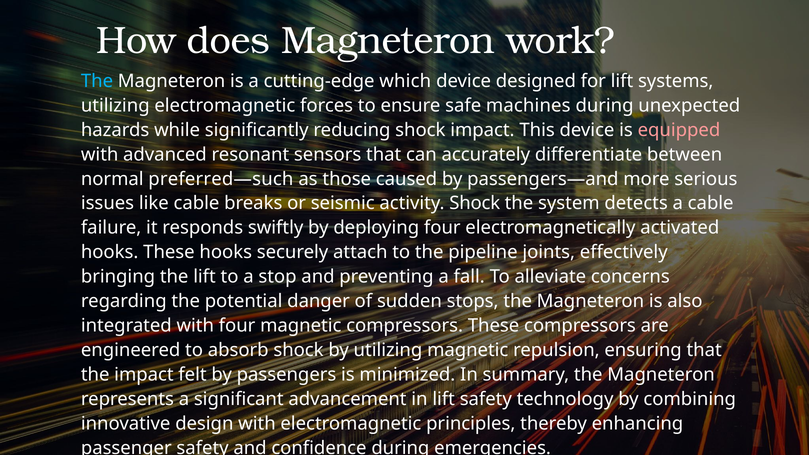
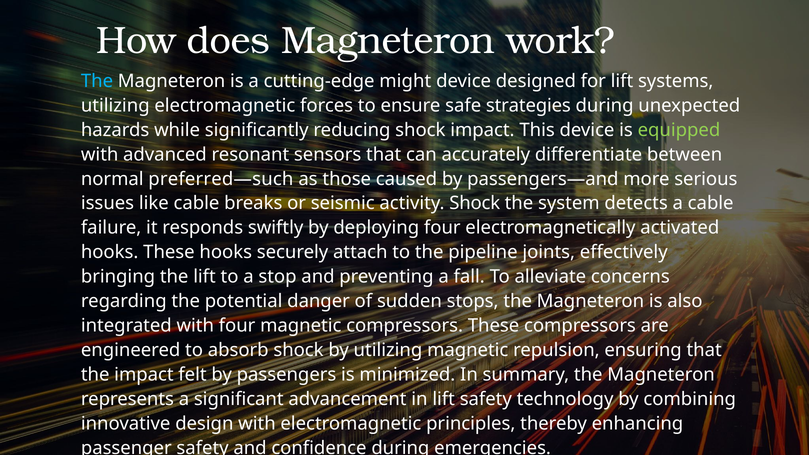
which: which -> might (405, 81)
machines: machines -> strategies (528, 106)
equipped colour: pink -> light green (679, 130)
